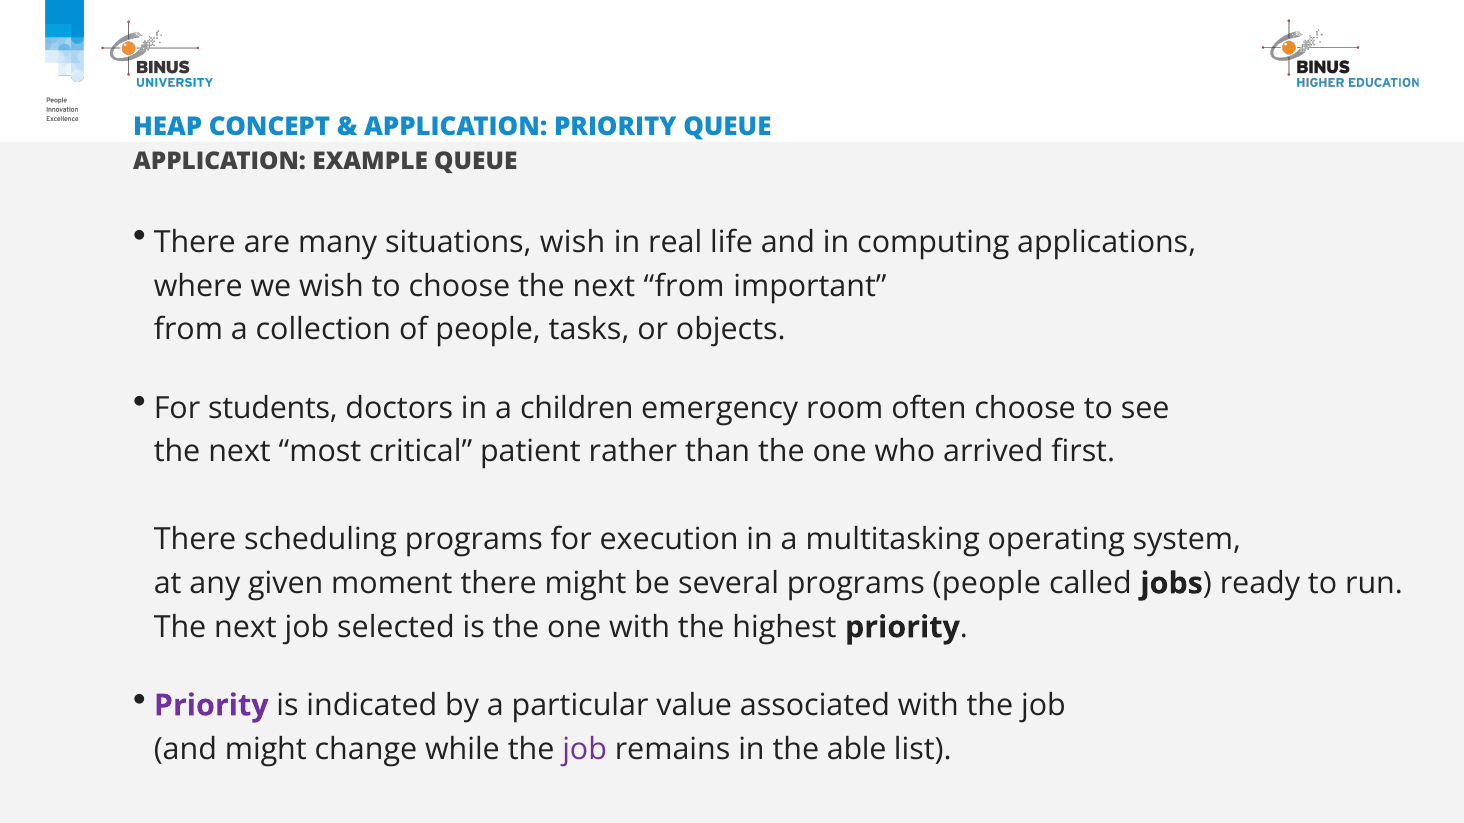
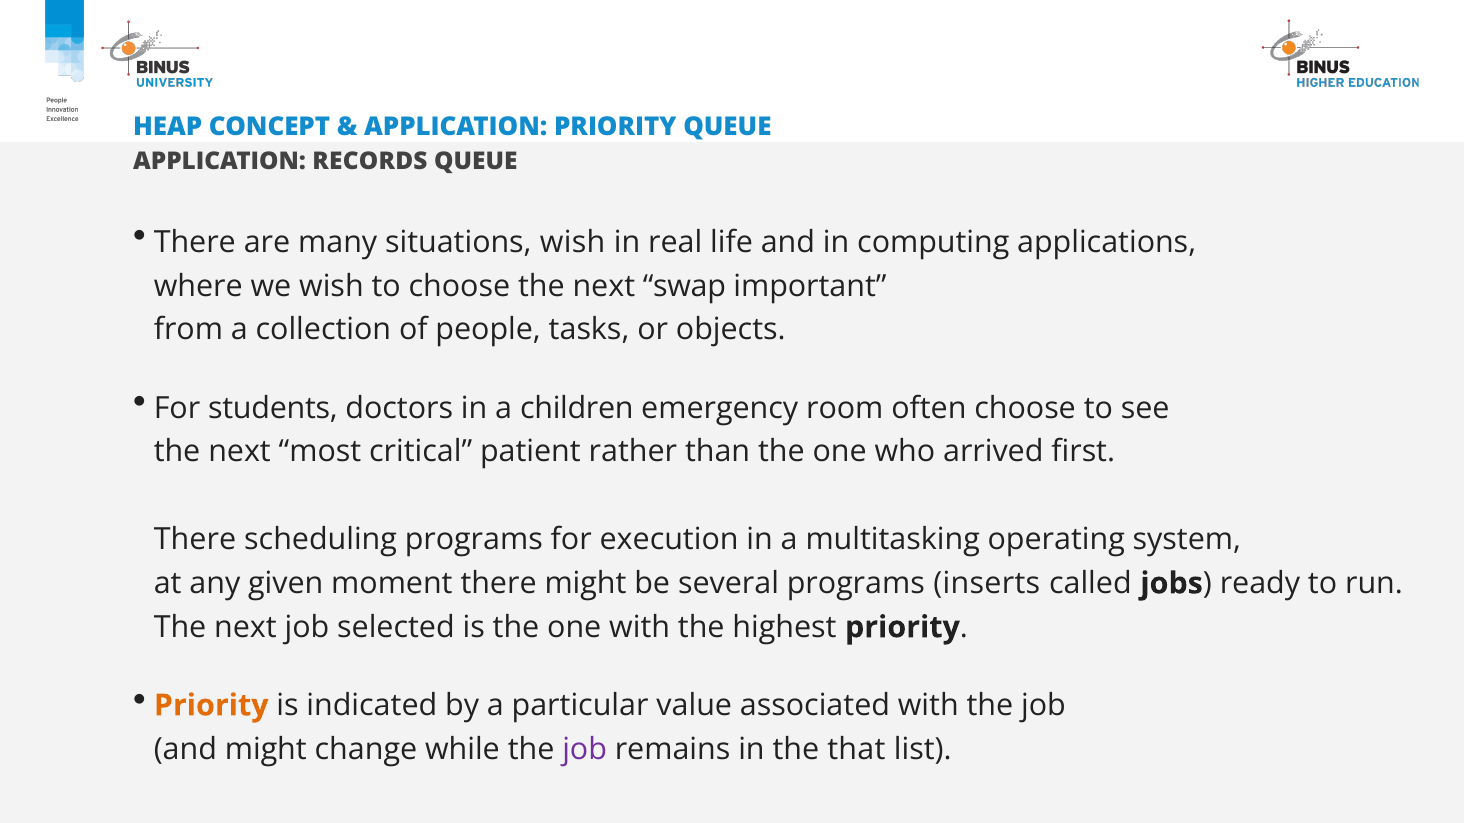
EXAMPLE: EXAMPLE -> RECORDS (370, 161)
next from: from -> swap (684, 286)
programs people: people -> inserts (987, 584)
Priority colour: purple -> orange (211, 706)
able: able -> that (856, 750)
